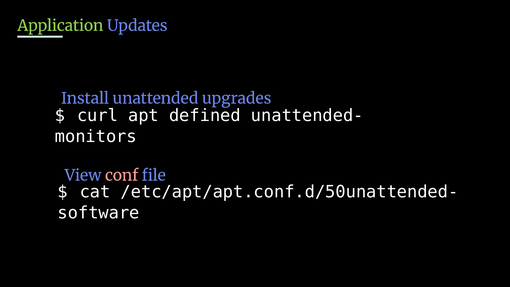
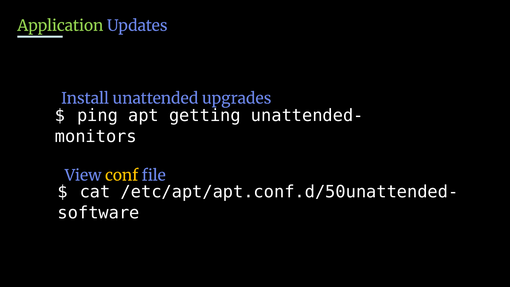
curl: curl -> ping (97, 115)
defined: defined -> getting (205, 115)
conf colour: pink -> yellow (122, 175)
